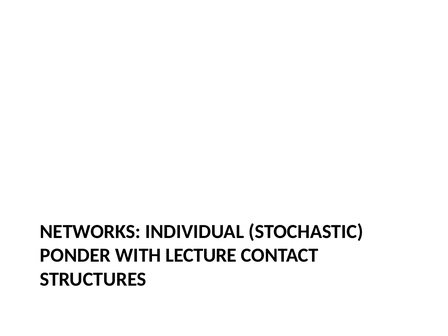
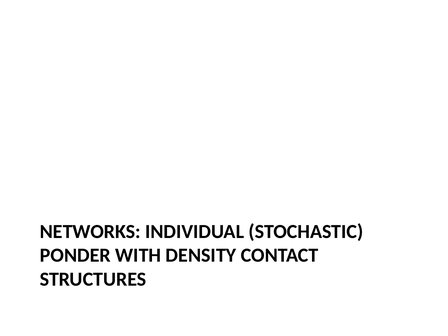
LECTURE: LECTURE -> DENSITY (201, 255)
